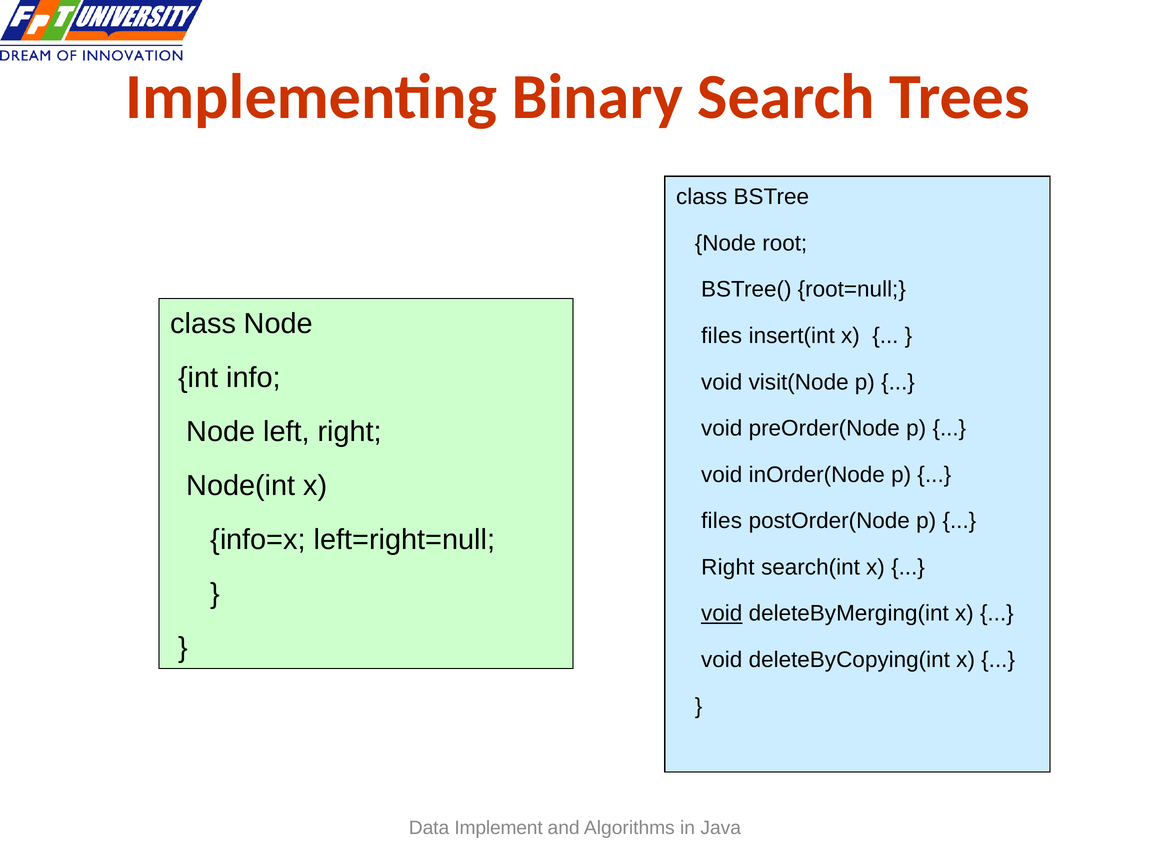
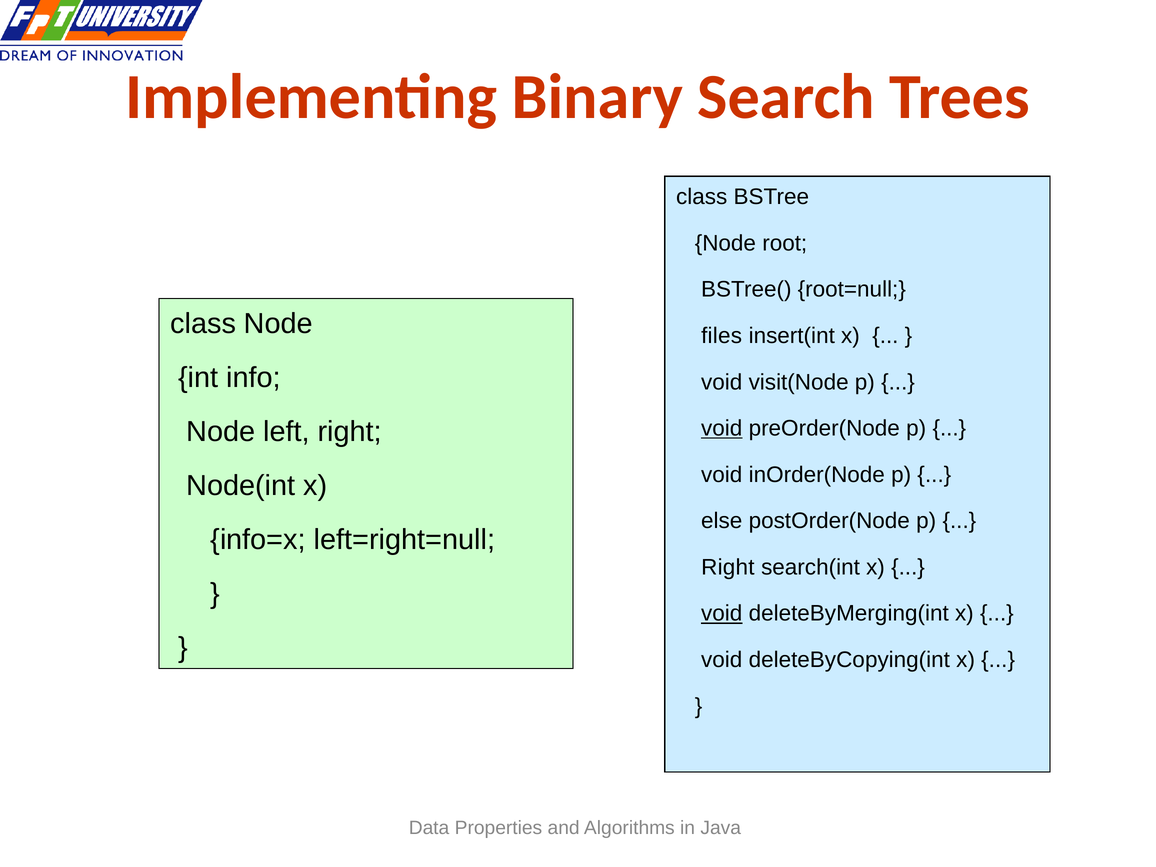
void underline: none -> present (722, 428)
files: files -> else (722, 521)
Implement: Implement -> Properties (498, 828)
